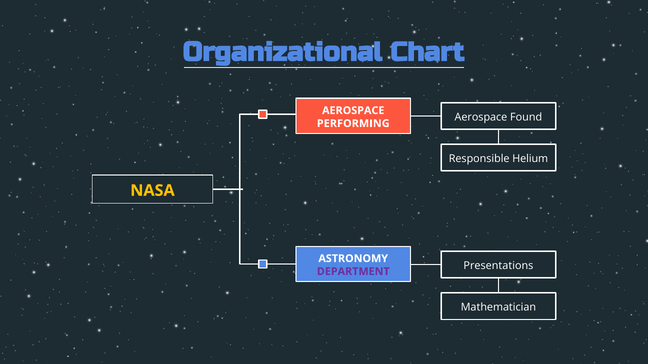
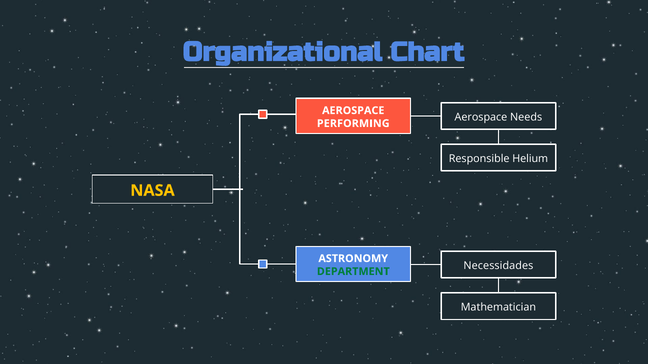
Found: Found -> Needs (526, 117)
Presentations: Presentations -> Necessidades (498, 266)
DEPARTMENT colour: purple -> green (353, 272)
